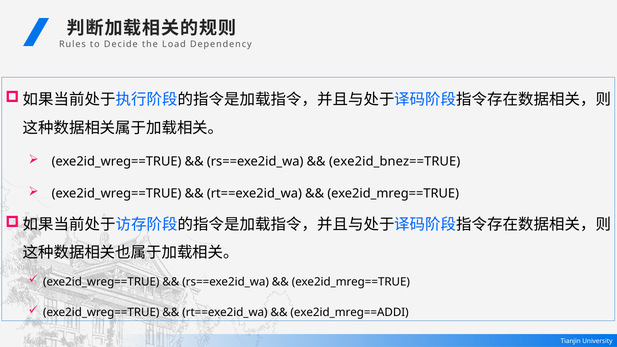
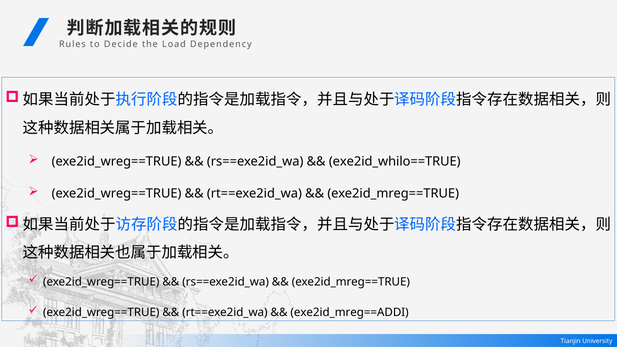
exe2id_bnez==TRUE: exe2id_bnez==TRUE -> exe2id_whilo==TRUE (395, 162)
